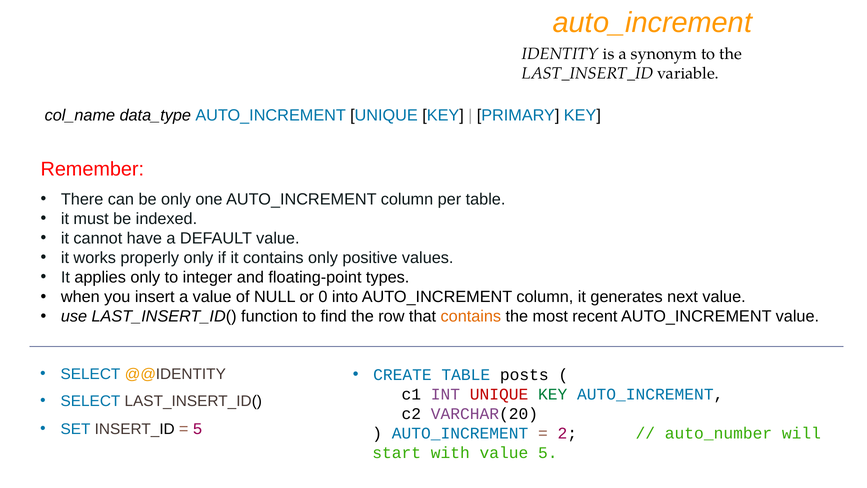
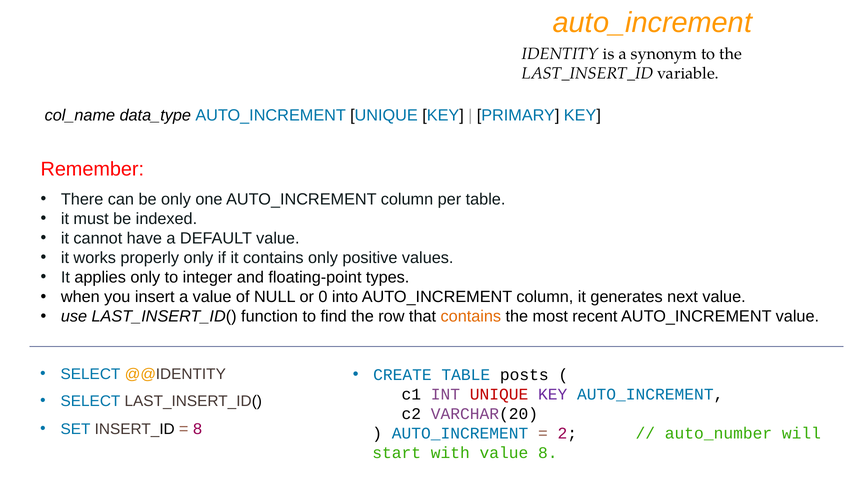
KEY colour: green -> purple (553, 394)
5: 5 -> 8 (198, 429)
value 5: 5 -> 8 (548, 452)
